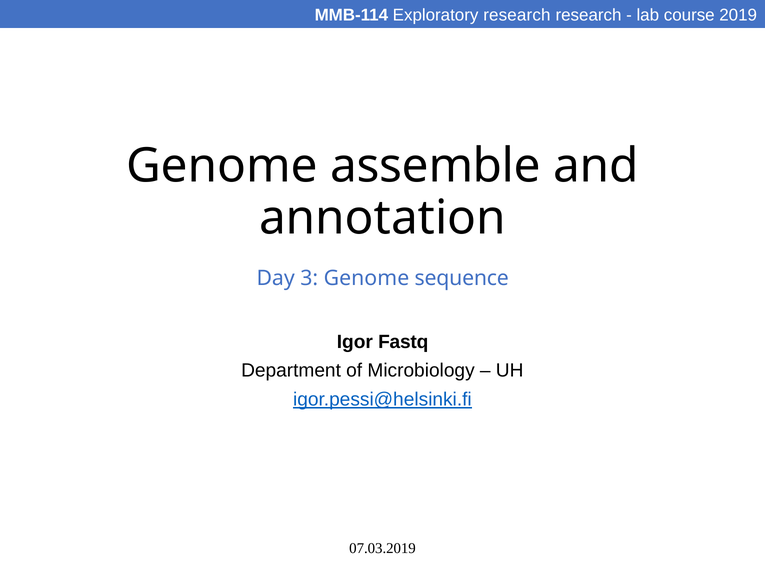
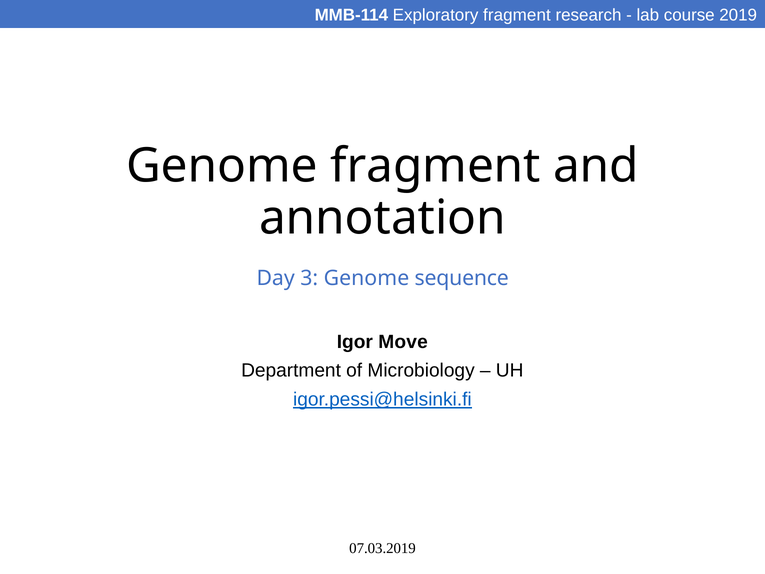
Exploratory research: research -> fragment (517, 15)
Genome assemble: assemble -> fragment (435, 166)
Fastq: Fastq -> Move (403, 342)
